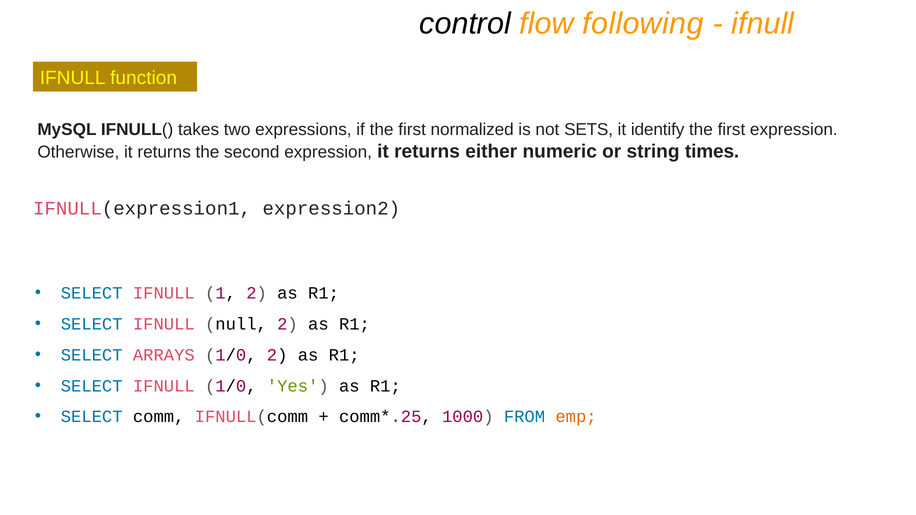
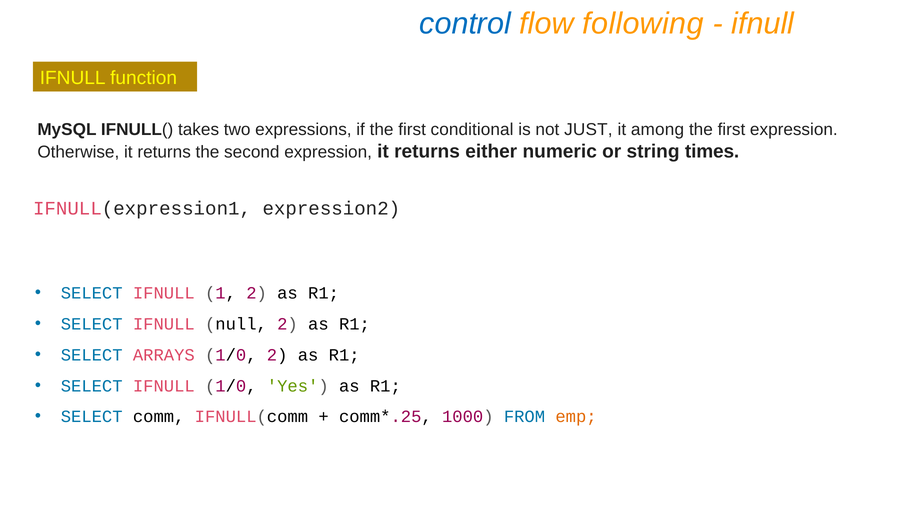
control colour: black -> blue (465, 24)
normalized: normalized -> conditional (472, 130)
SETS: SETS -> JUST (588, 130)
identify: identify -> among (657, 130)
